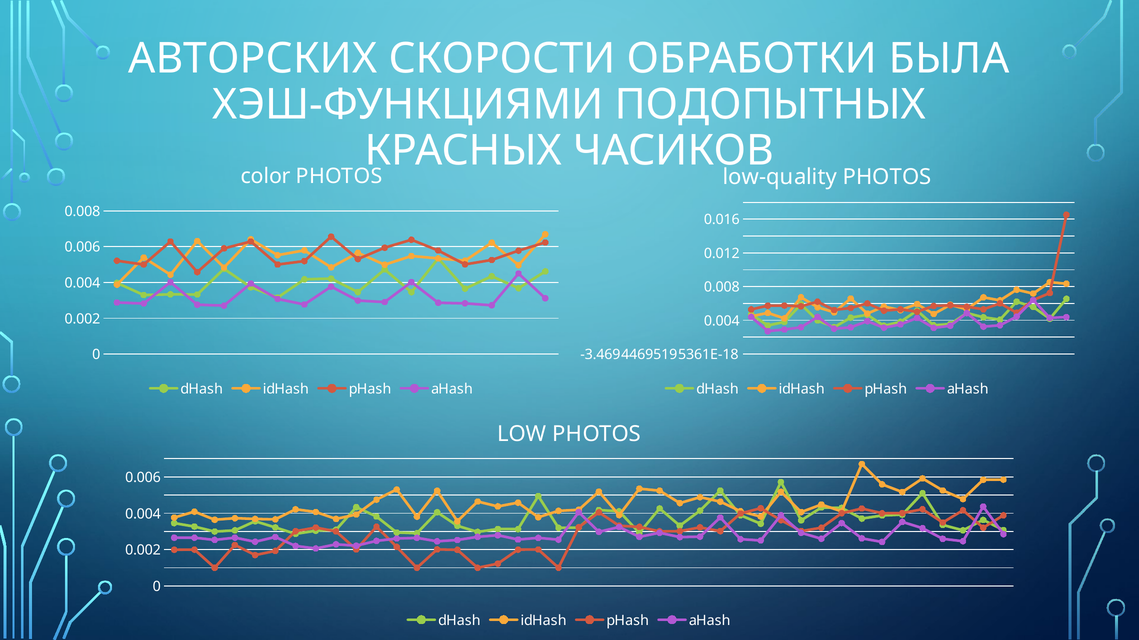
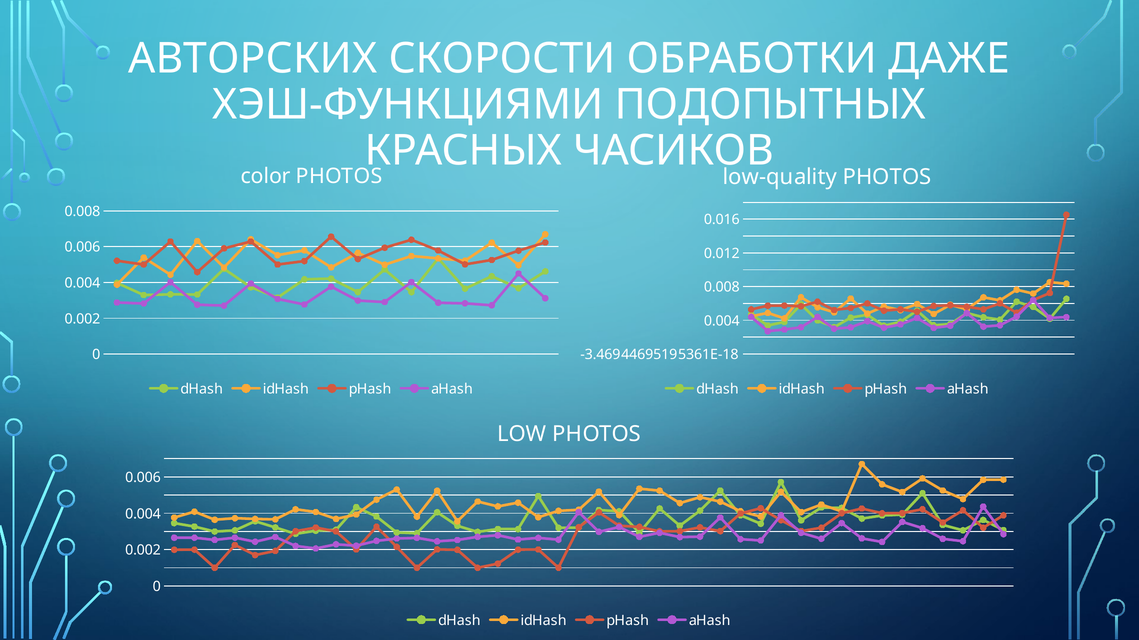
БЫЛА: БЫЛА -> ДАЖЕ (949, 59)
